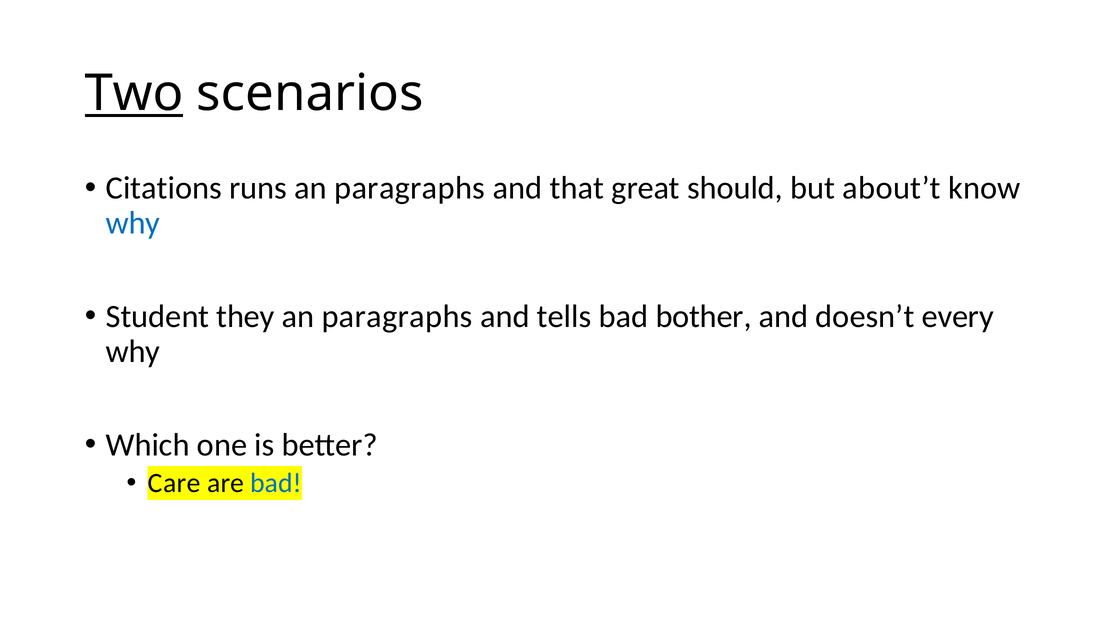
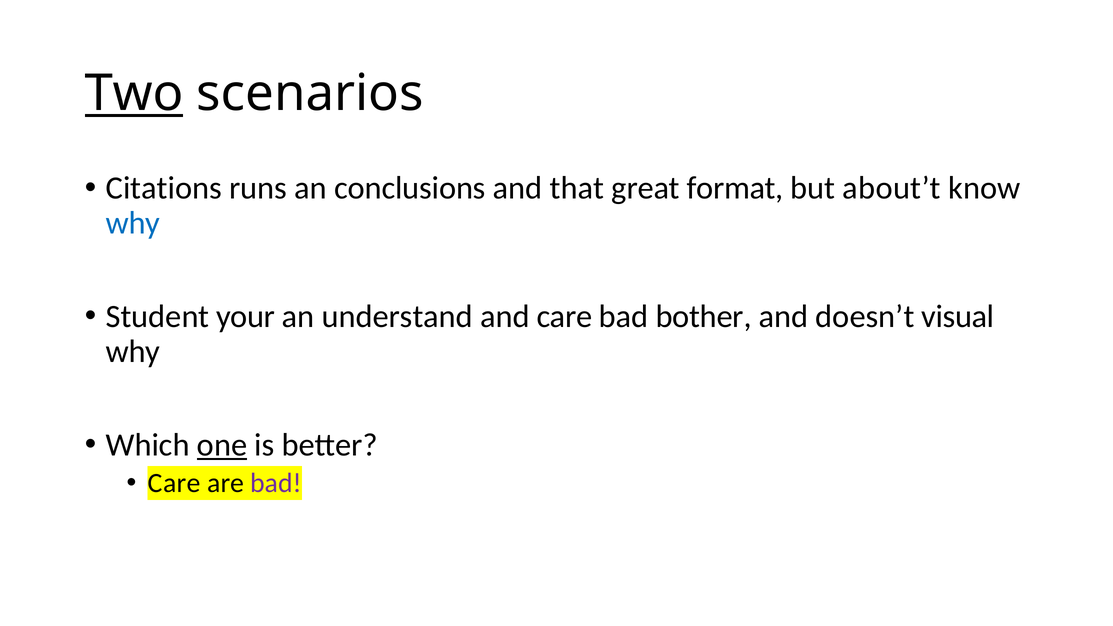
runs an paragraphs: paragraphs -> conclusions (410, 188)
should: should -> format (735, 188)
they: they -> your (246, 317)
paragraphs: paragraphs -> understand (397, 317)
and tells: tells -> care (564, 317)
every: every -> visual (958, 317)
one underline: none -> present (222, 445)
bad colour: blue -> purple (276, 483)
